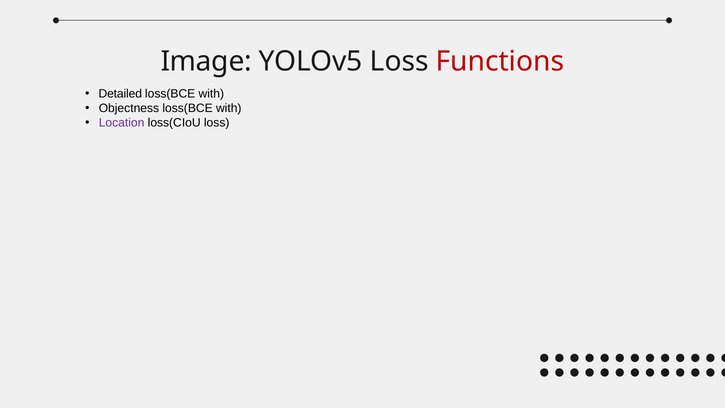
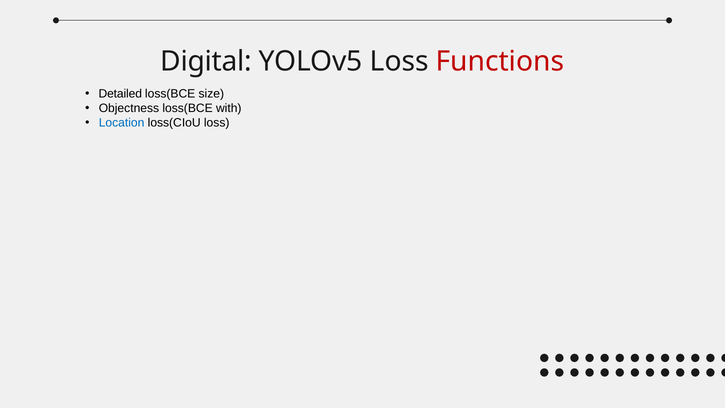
Image: Image -> Digital (206, 61)
with: with -> size (211, 94)
Location colour: purple -> blue (122, 123)
